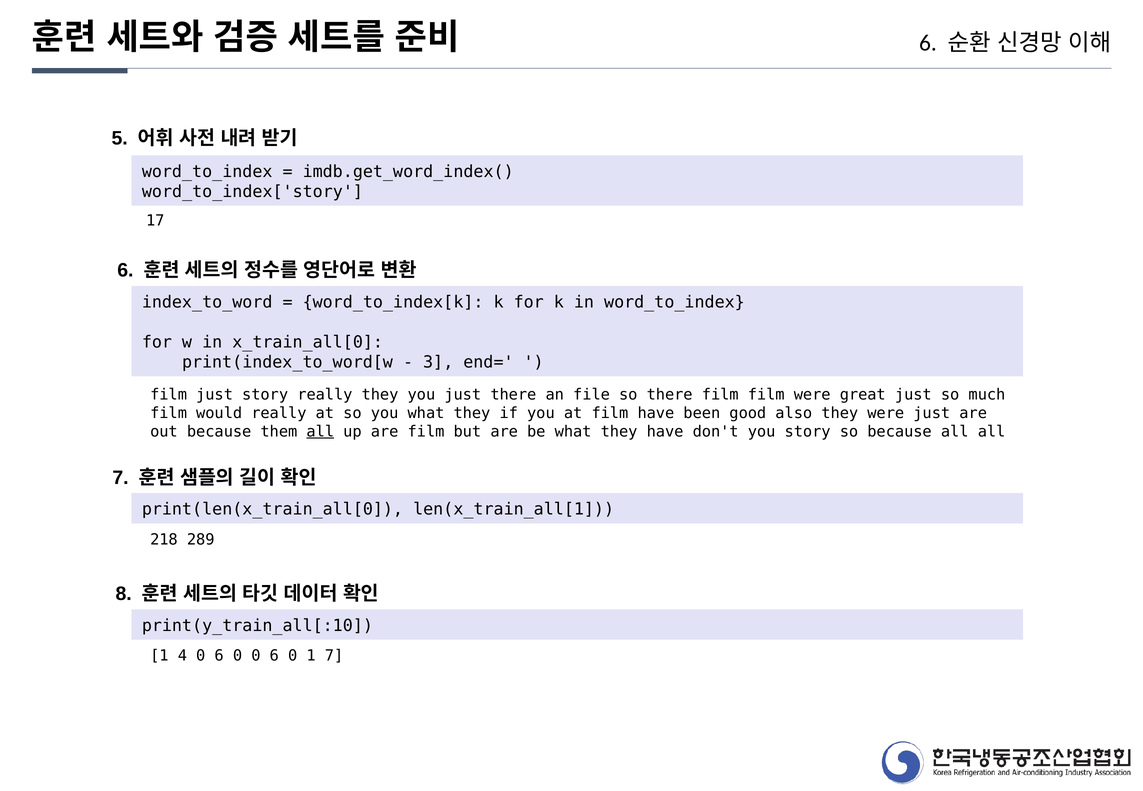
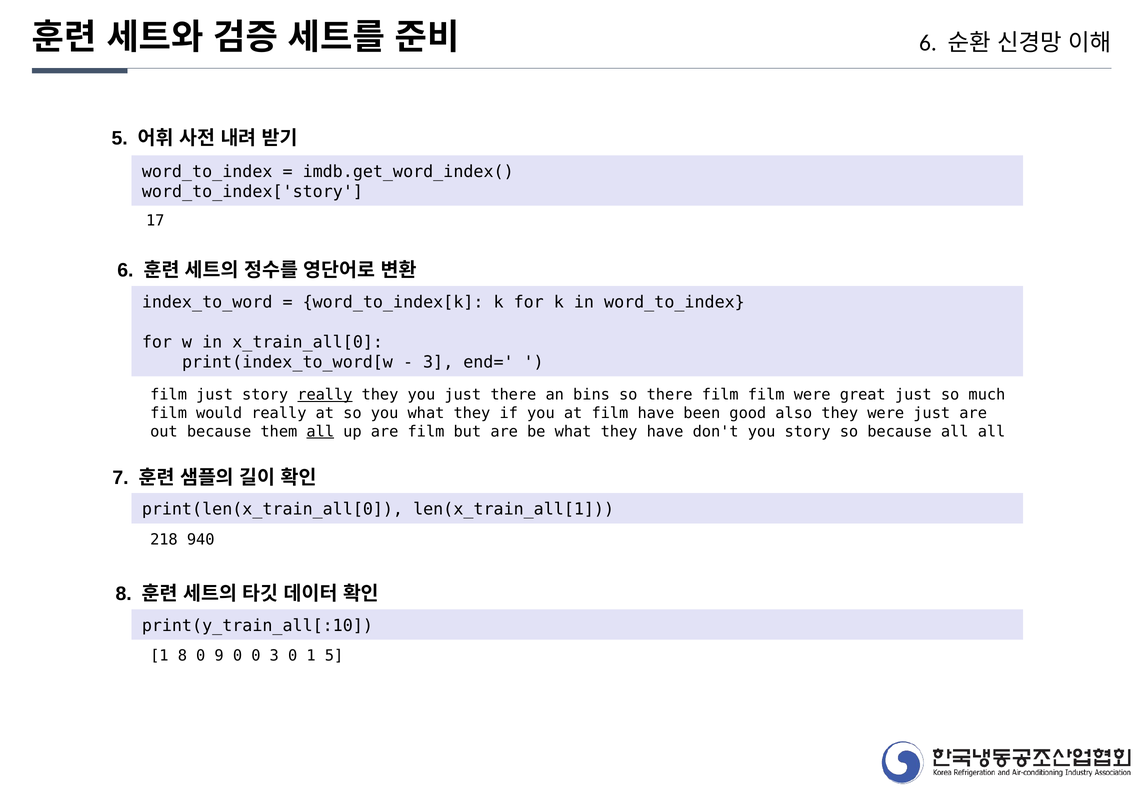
really underline: none -> present (325, 395)
file: file -> bins (592, 395)
289: 289 -> 940 (201, 540)
1 4: 4 -> 8 (182, 656)
6: 6 -> 9 (219, 656)
0 0 6: 6 -> 3 (274, 656)
1 7: 7 -> 5 (334, 656)
